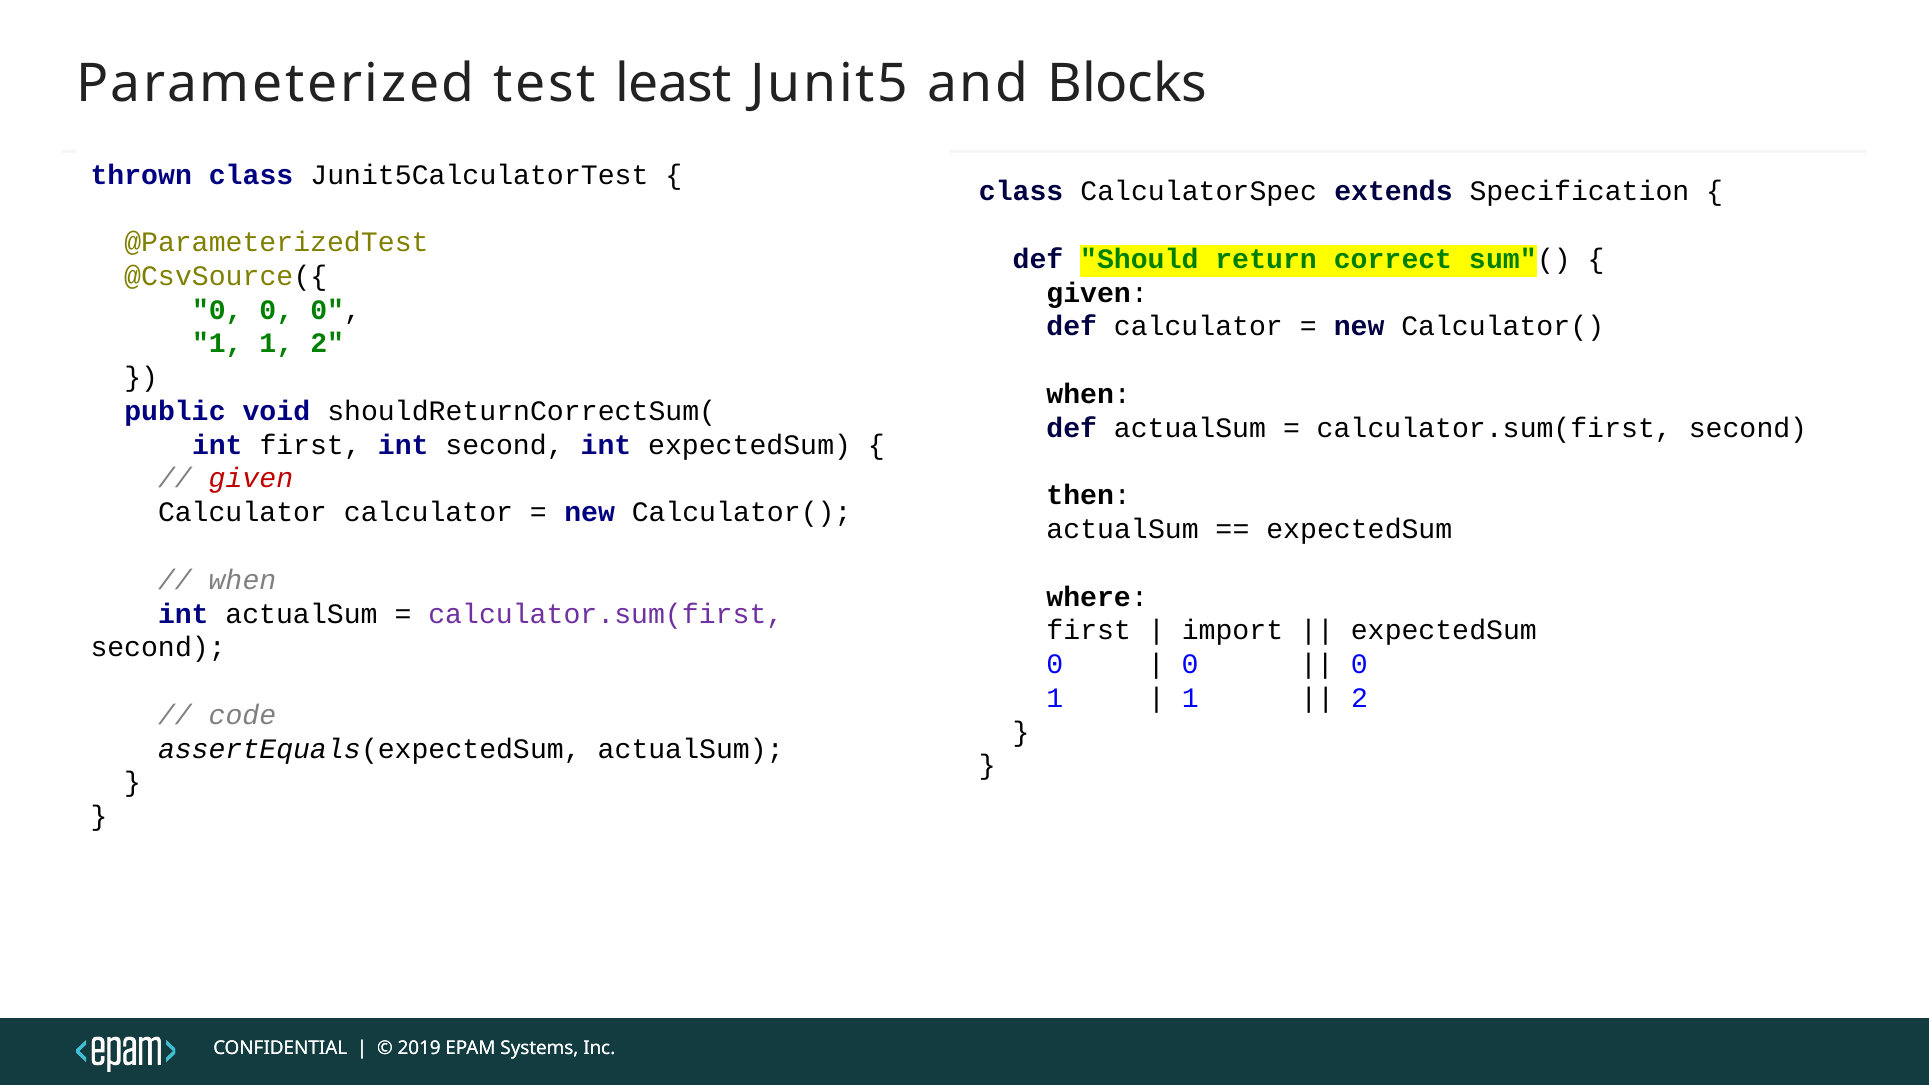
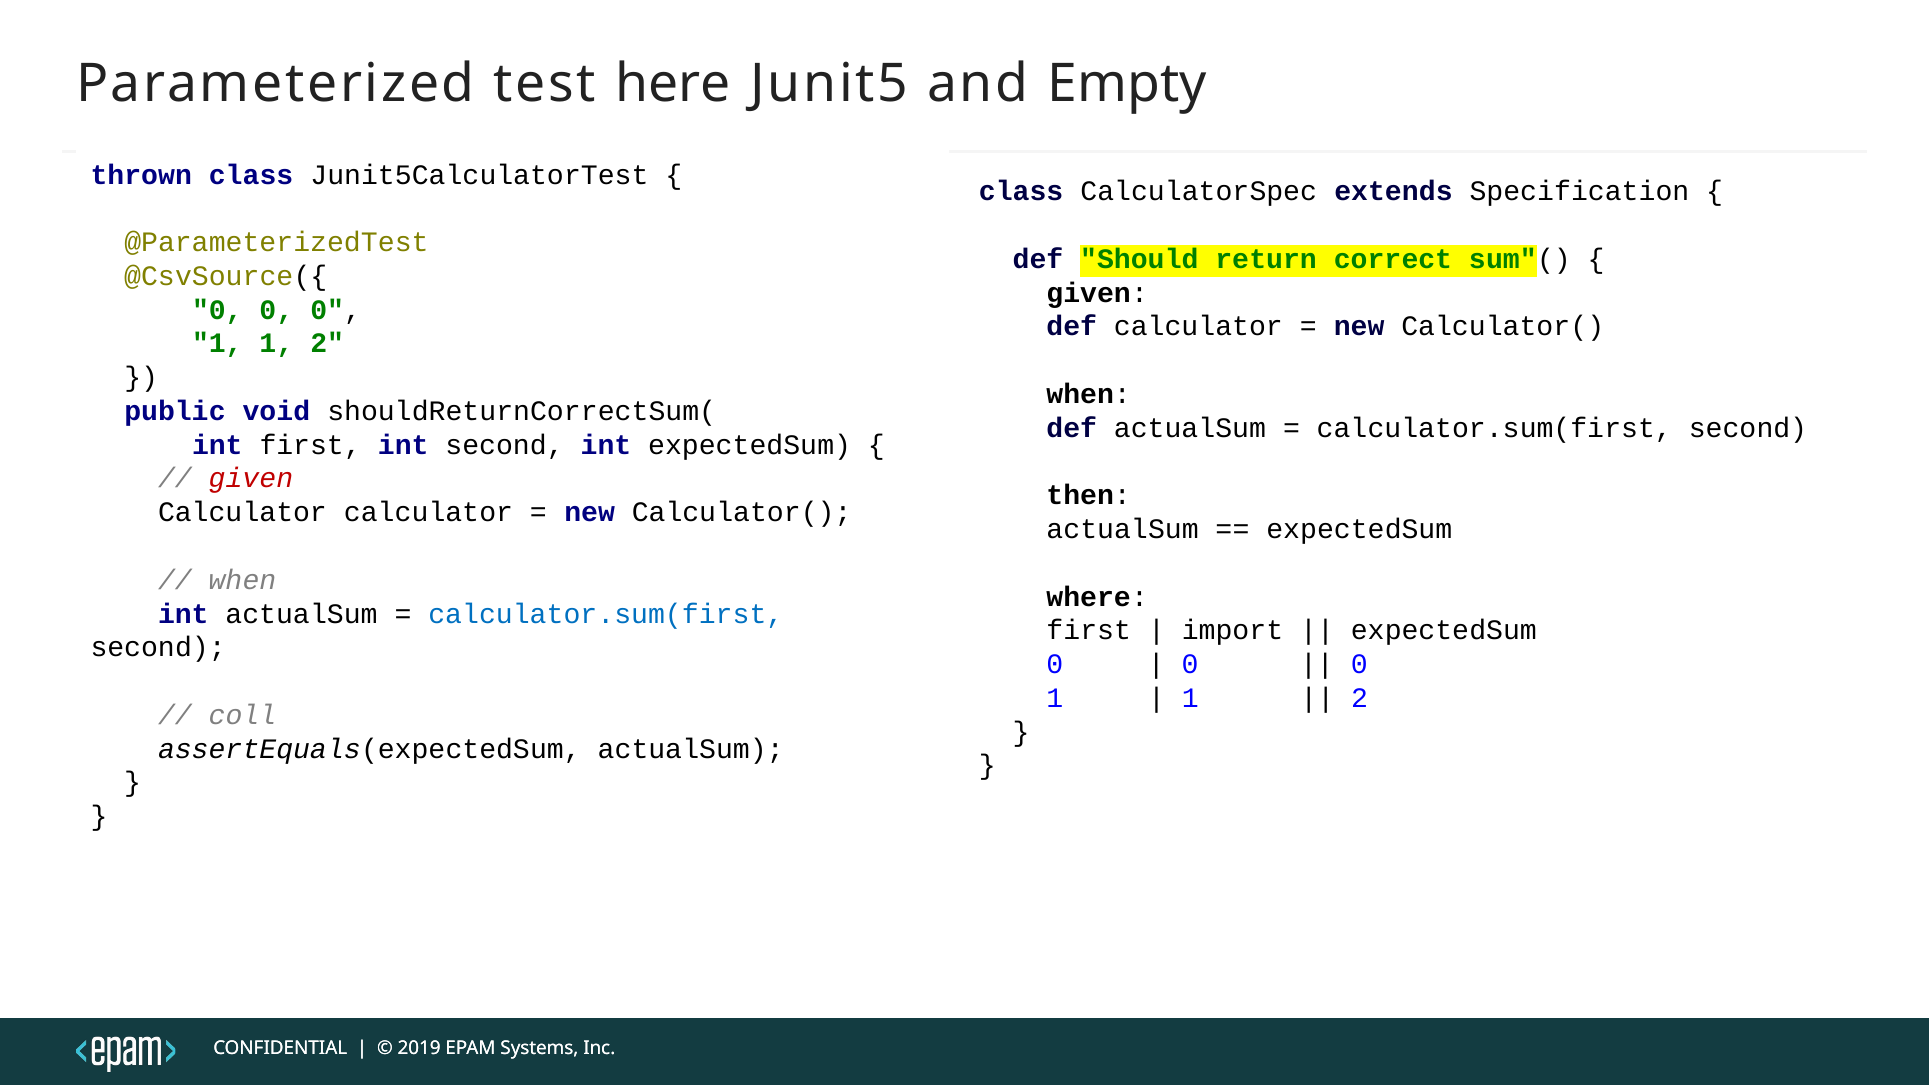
least: least -> here (673, 84)
Blocks: Blocks -> Empty (1127, 84)
calculator.sum(first colour: purple -> blue (606, 614)
code: code -> coll (242, 715)
